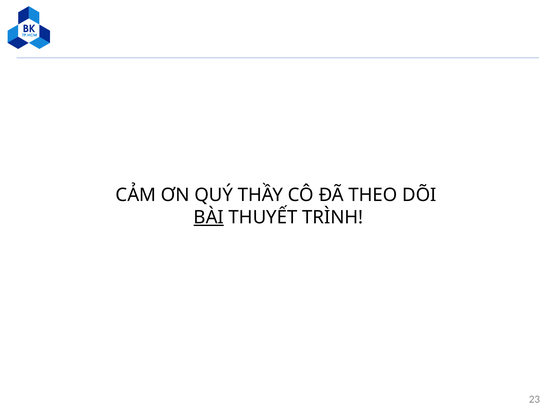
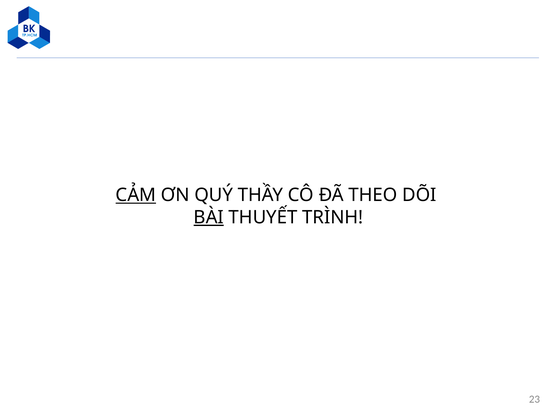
CẢM underline: none -> present (136, 195)
